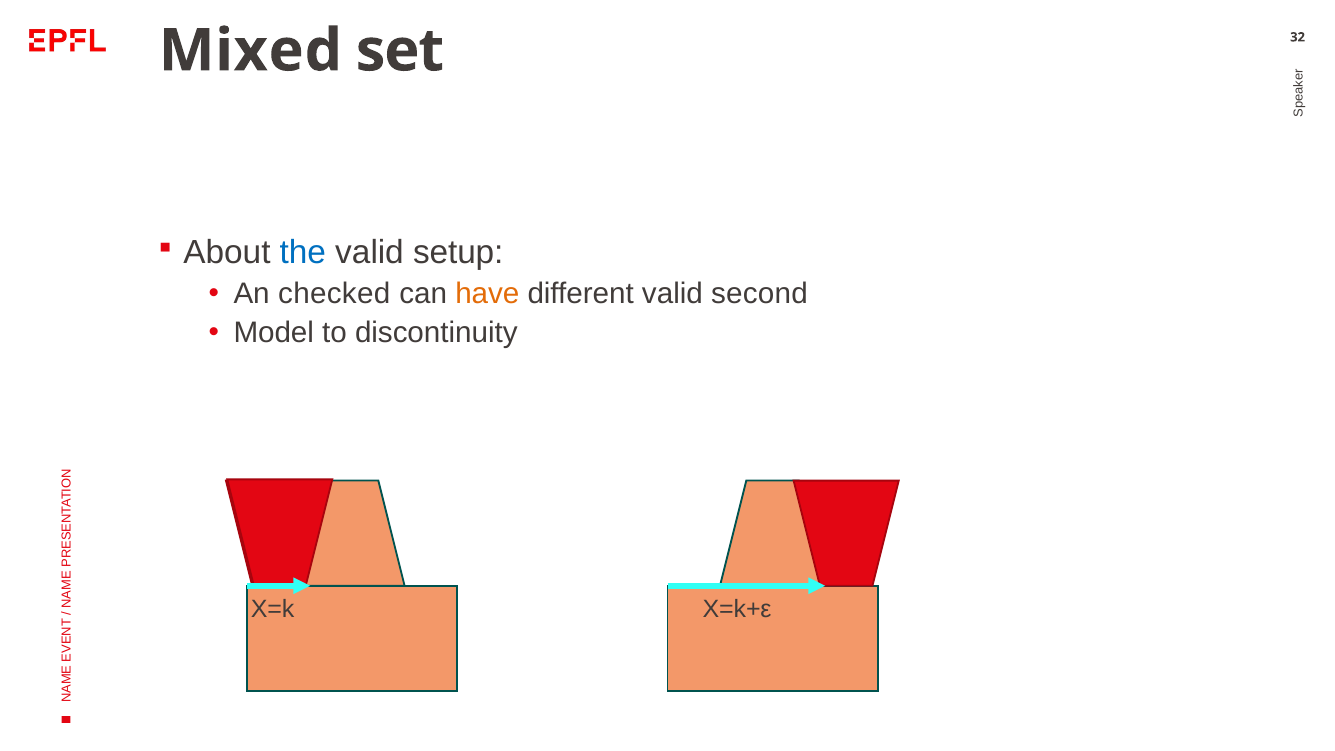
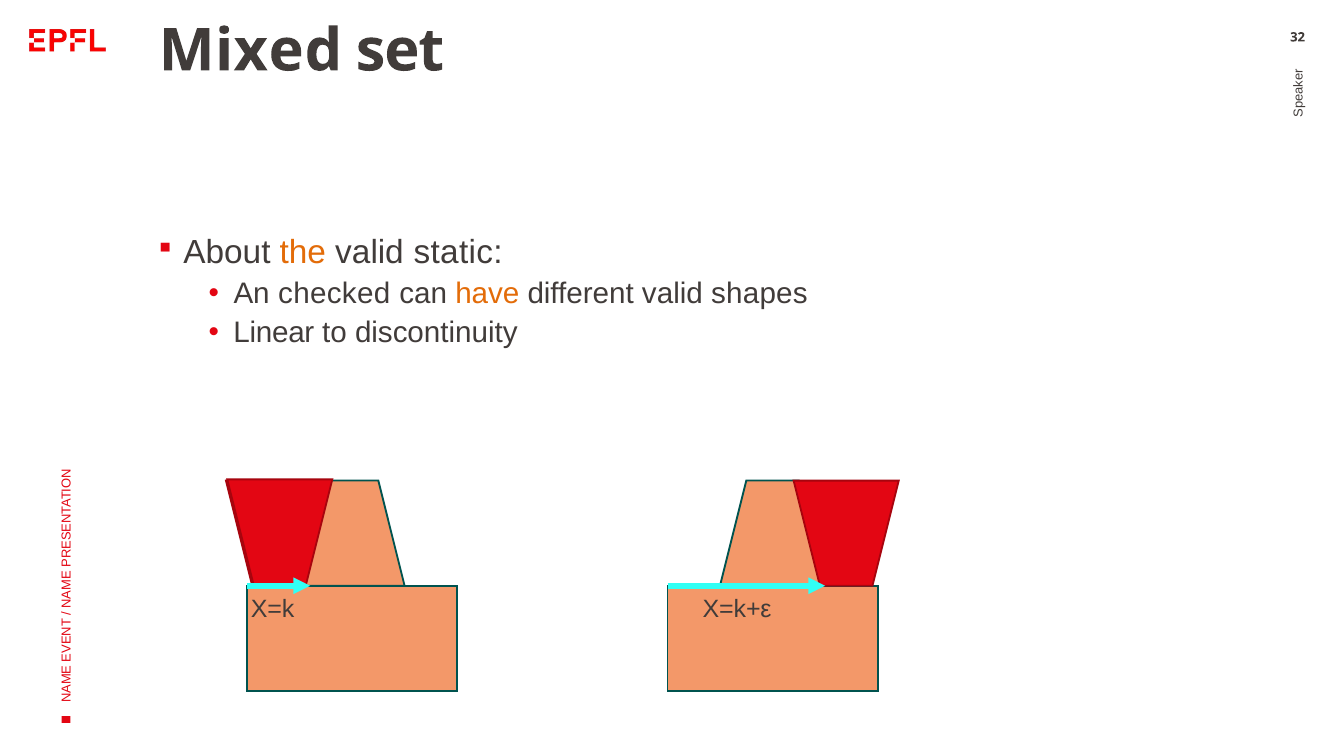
the colour: blue -> orange (303, 253)
setup: setup -> static (458, 253)
second: second -> shapes (759, 294)
Model: Model -> Linear (274, 333)
